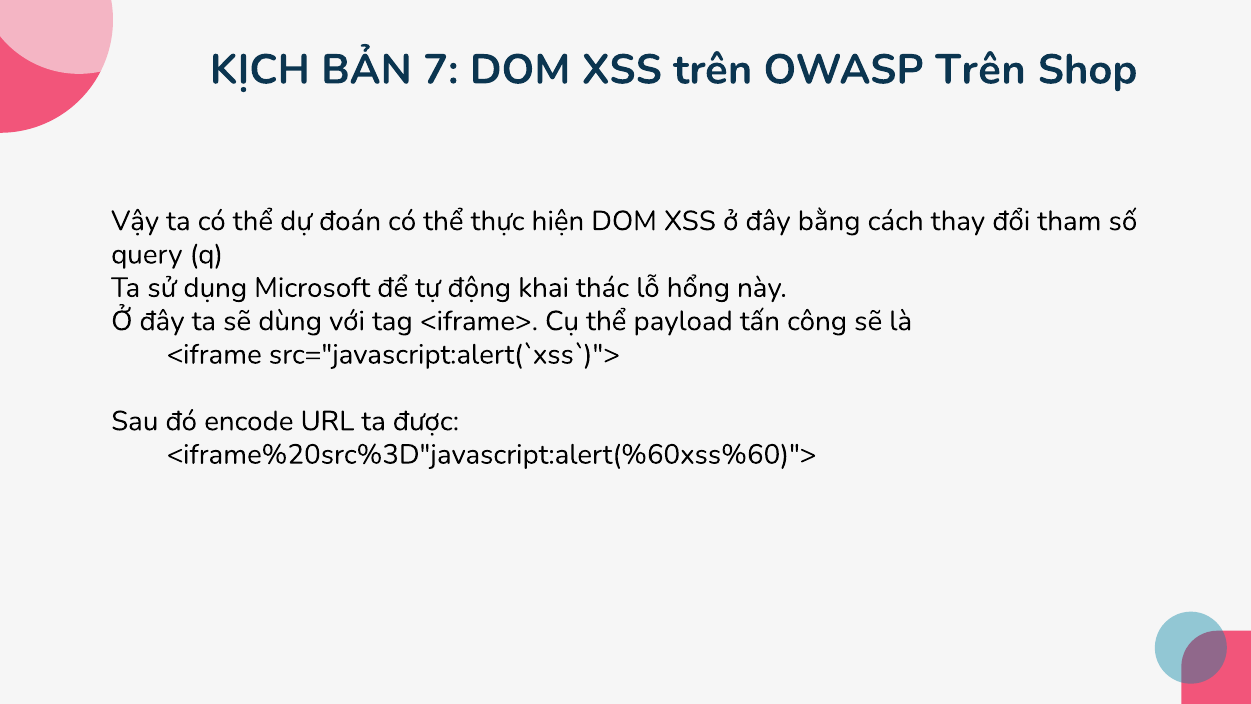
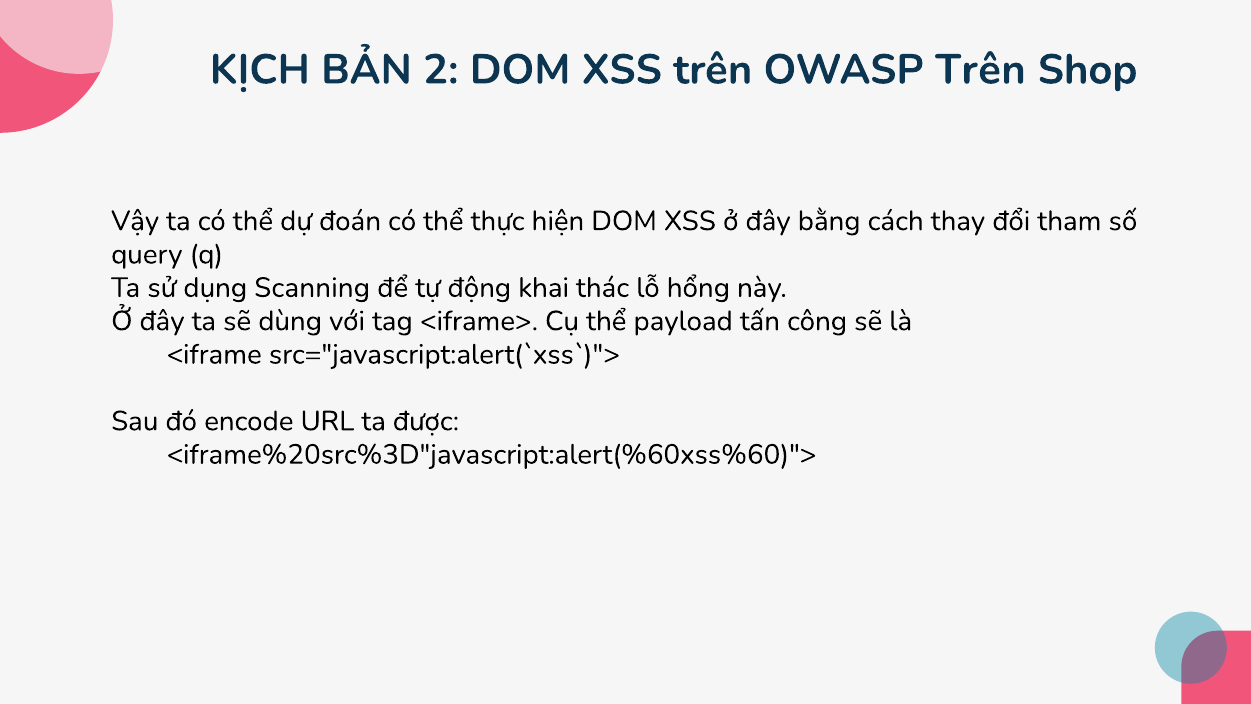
7: 7 -> 2 (441, 70)
Microsoft: Microsoft -> Scanning (312, 288)
